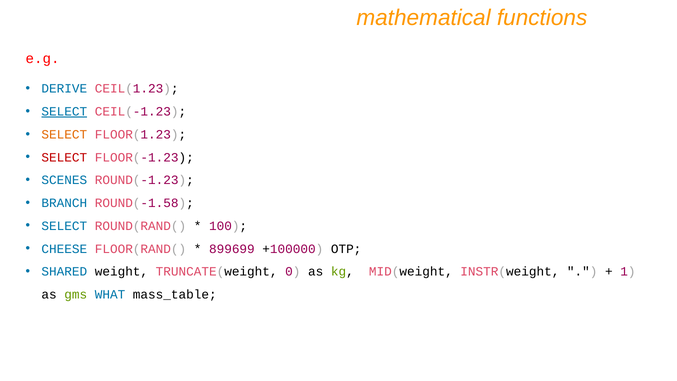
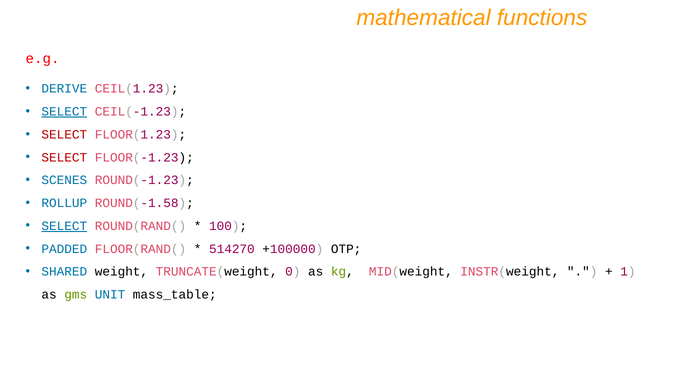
SELECT colour: orange -> red (64, 134)
BRANCH: BRANCH -> ROLLUP (64, 203)
SELECT underline: none -> present (64, 226)
CHEESE: CHEESE -> PADDED (64, 249)
899699: 899699 -> 514270 (232, 249)
WHAT: WHAT -> UNIT (110, 294)
